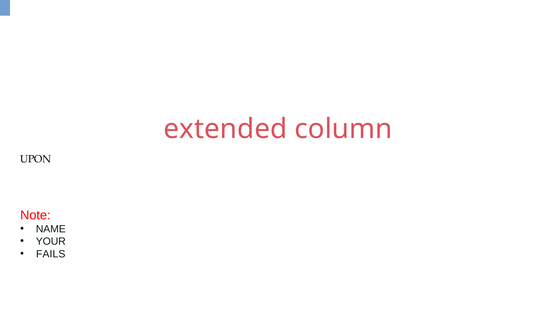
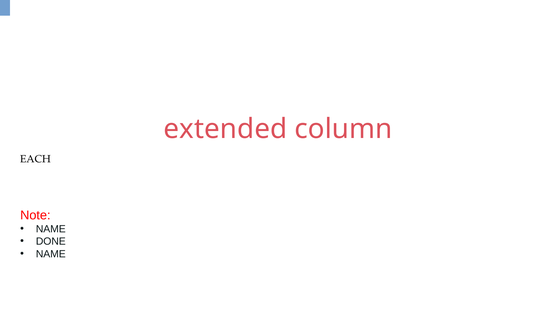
UPON: UPON -> EACH (35, 159)
YOUR: YOUR -> DONE (51, 241)
FAILS: FAILS -> NAME (51, 254)
